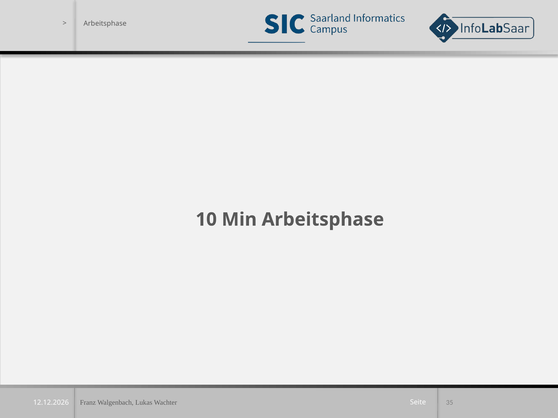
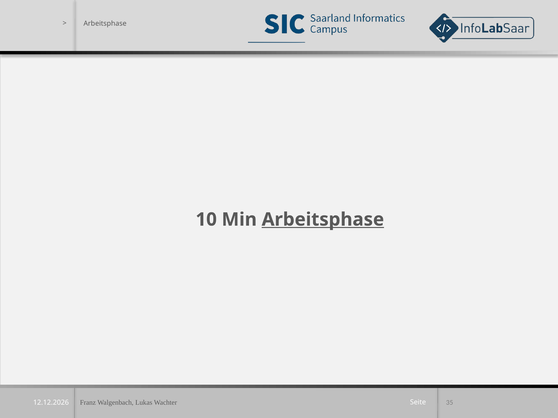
Arbeitsphase underline: none -> present (323, 220)
